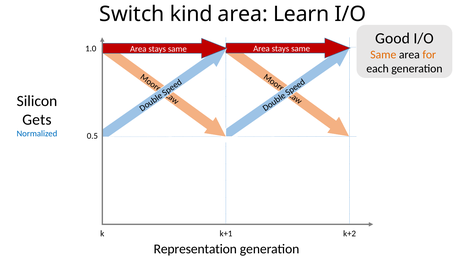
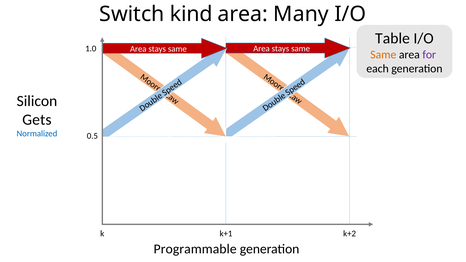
Learn: Learn -> Many (301, 14)
Good: Good -> Table (393, 39)
for colour: orange -> purple (429, 55)
Representation: Representation -> Programmable (195, 249)
